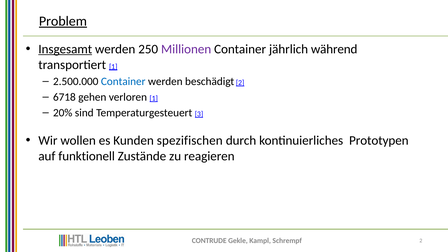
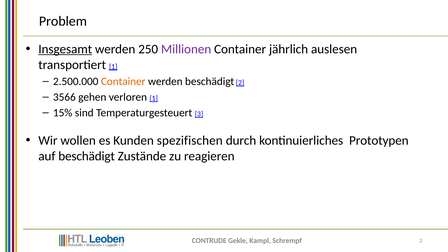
Problem underline: present -> none (63, 21)
während: während -> auslesen (334, 49)
Container colour: blue -> orange (123, 81)
6718: 6718 -> 3566 (64, 97)
20%: 20% -> 15% (63, 113)
auf funktionell: funktionell -> beschädigt (87, 156)
